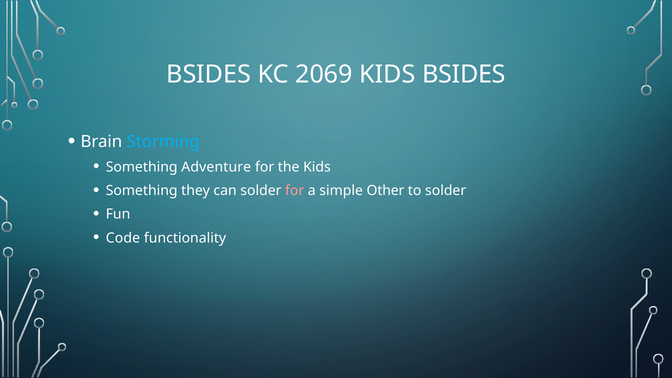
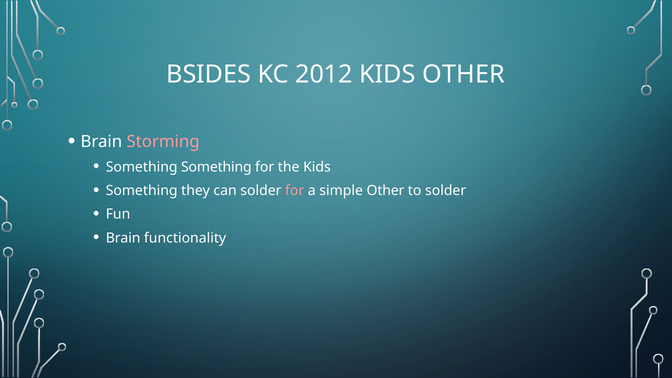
2069: 2069 -> 2012 (324, 75)
KIDS BSIDES: BSIDES -> OTHER (464, 75)
Storming colour: light blue -> pink (163, 142)
Something Adventure: Adventure -> Something (216, 167)
Code: Code -> Brain (123, 238)
